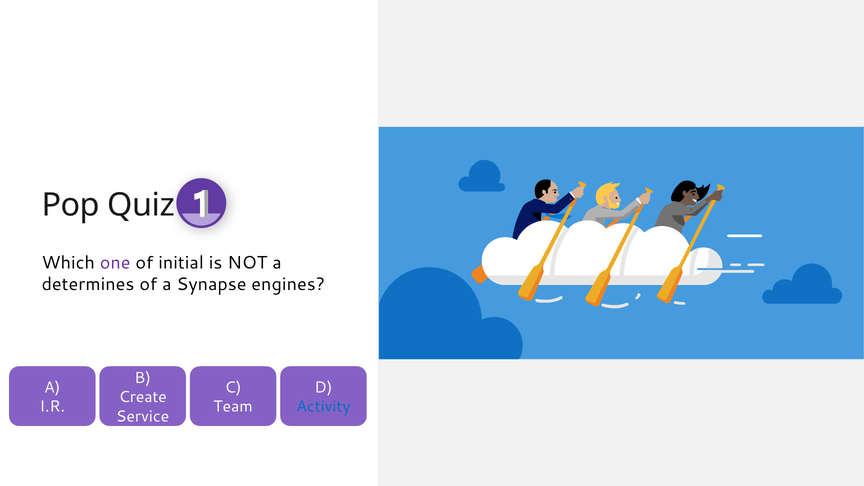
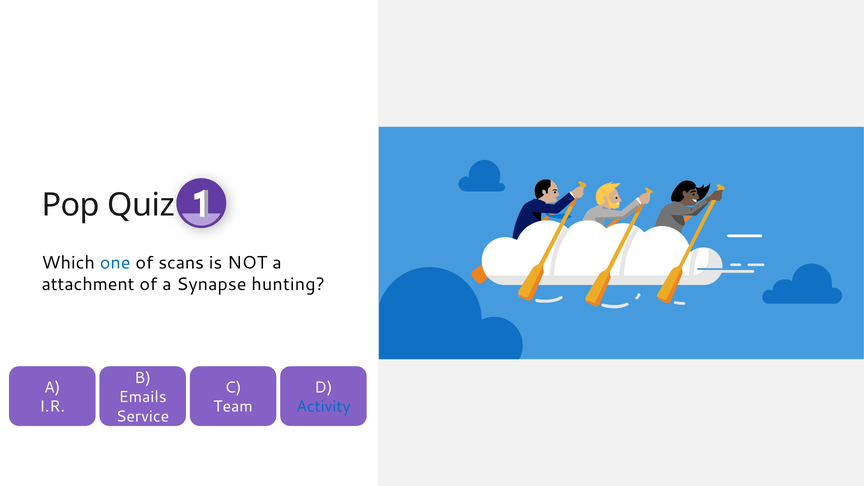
one colour: purple -> blue (115, 263)
initial: initial -> scans (181, 263)
determines: determines -> attachment (88, 284)
engines: engines -> hunting (288, 284)
Create: Create -> Emails (143, 397)
